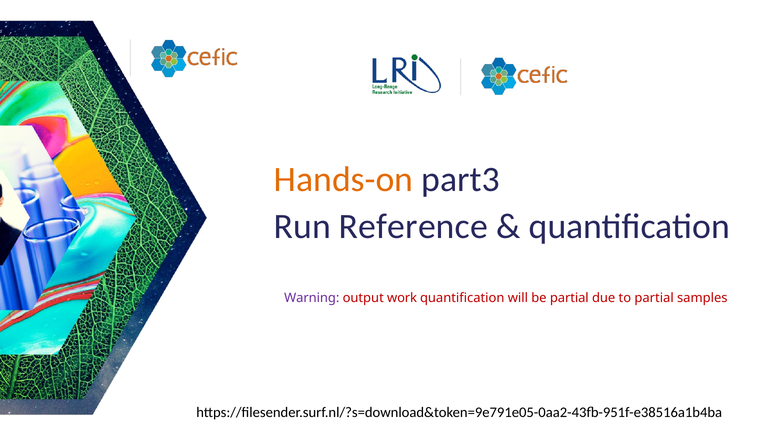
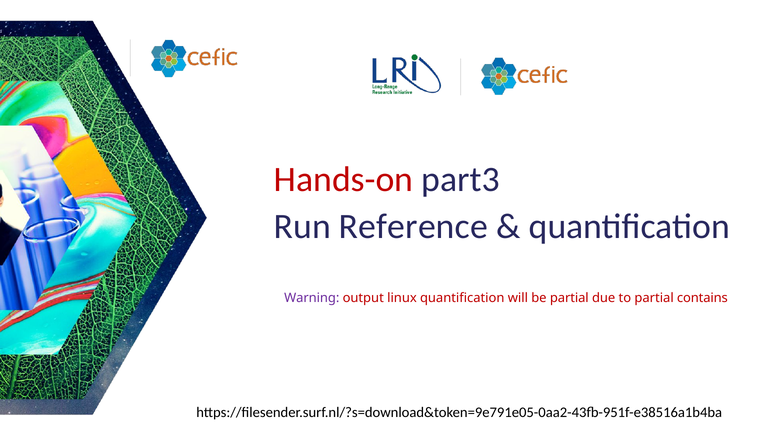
Hands-on colour: orange -> red (344, 180)
work: work -> linux (402, 298)
samples: samples -> contains (702, 298)
